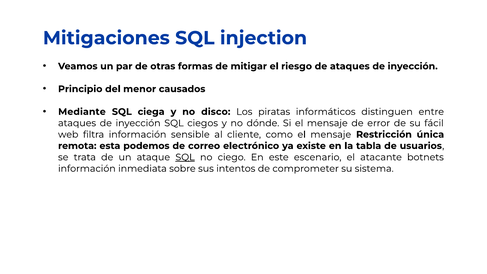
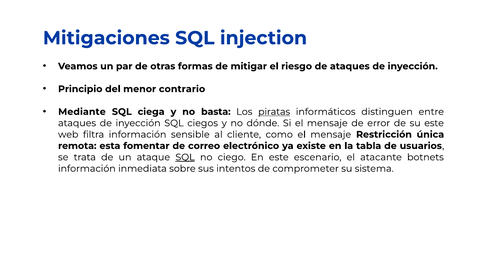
causados: causados -> contrario (182, 89)
disco: disco -> basta (216, 112)
piratas underline: none -> present (274, 112)
su fácil: fácil -> este (434, 123)
podemos: podemos -> fomentar (146, 146)
